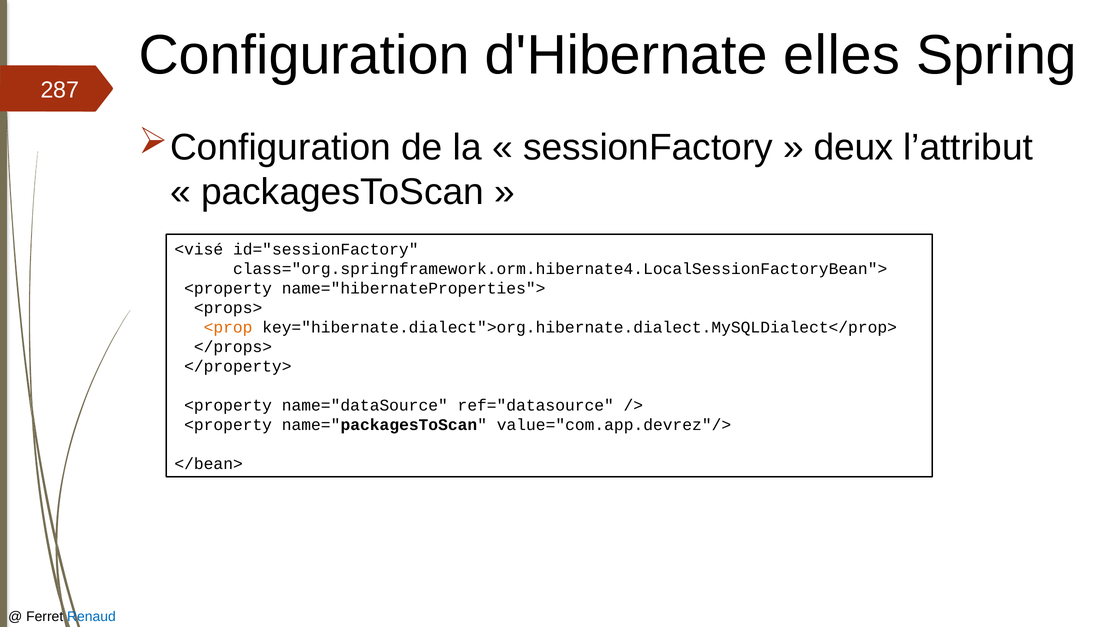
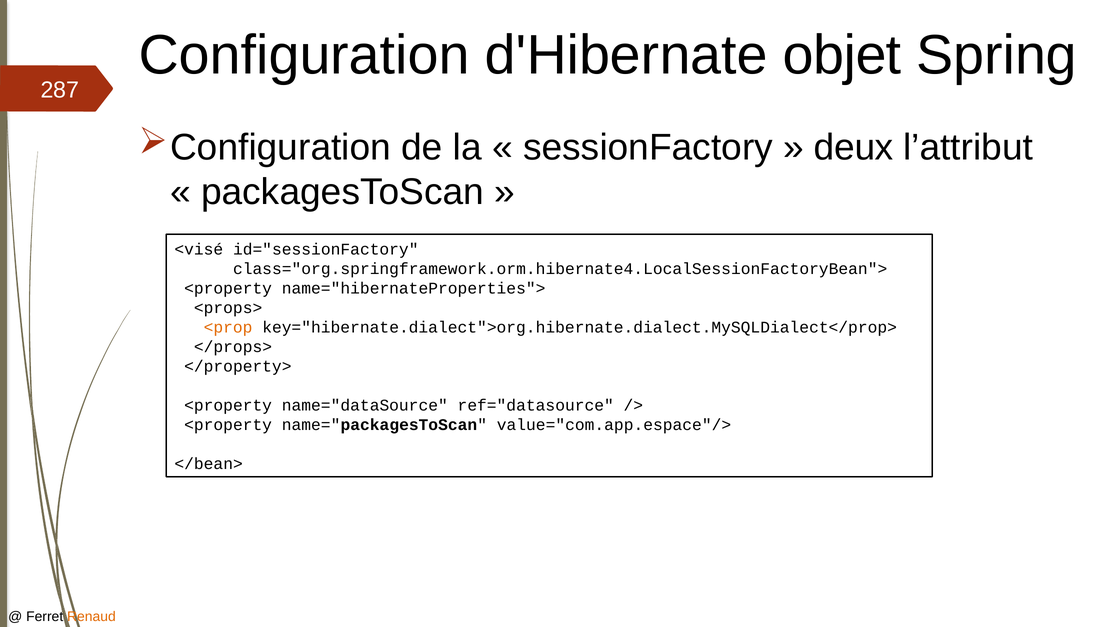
elles: elles -> objet (842, 55)
value="com.app.devrez"/>: value="com.app.devrez"/> -> value="com.app.espace"/> (614, 425)
Renaud colour: blue -> orange (91, 617)
